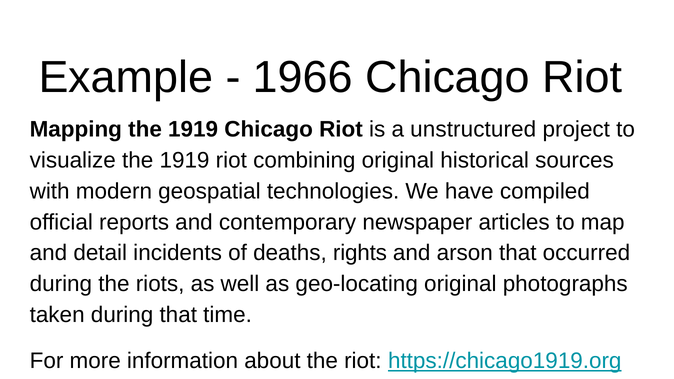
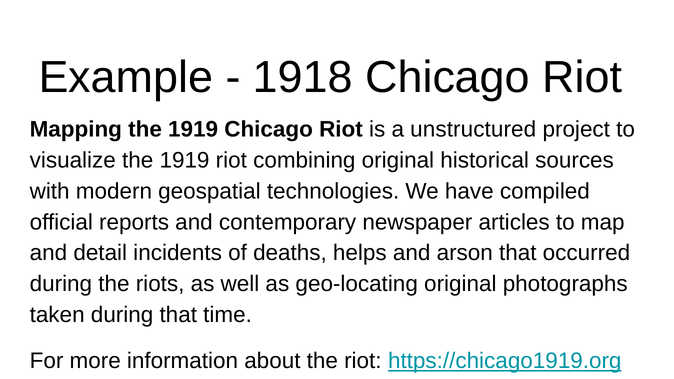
1966: 1966 -> 1918 (303, 78)
rights: rights -> helps (360, 253)
